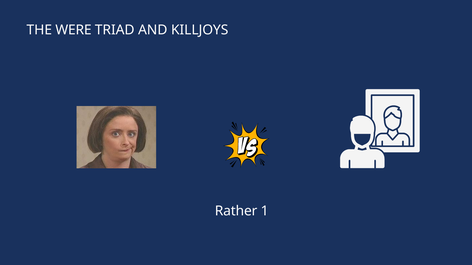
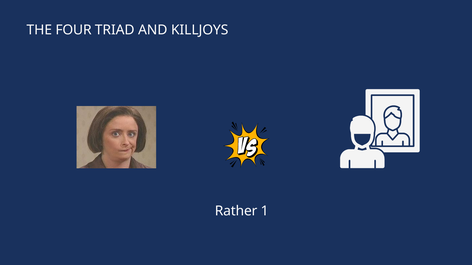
WERE: WERE -> FOUR (74, 30)
